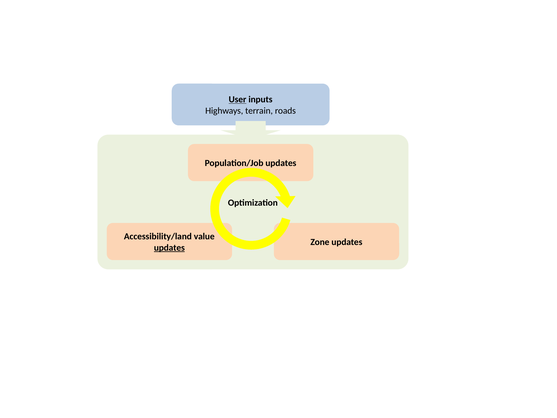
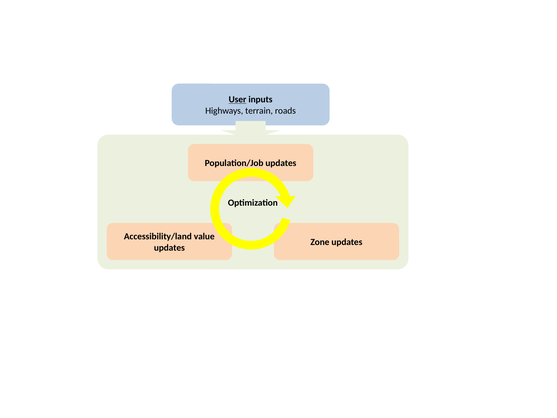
updates underline: present -> none (169, 248)
